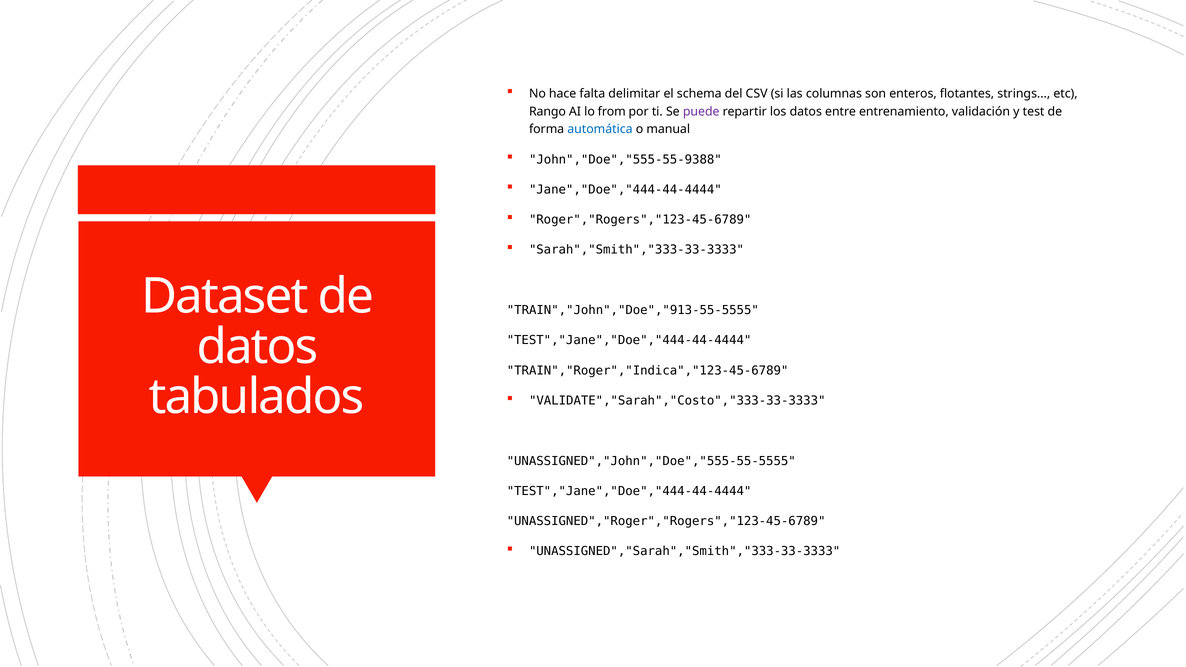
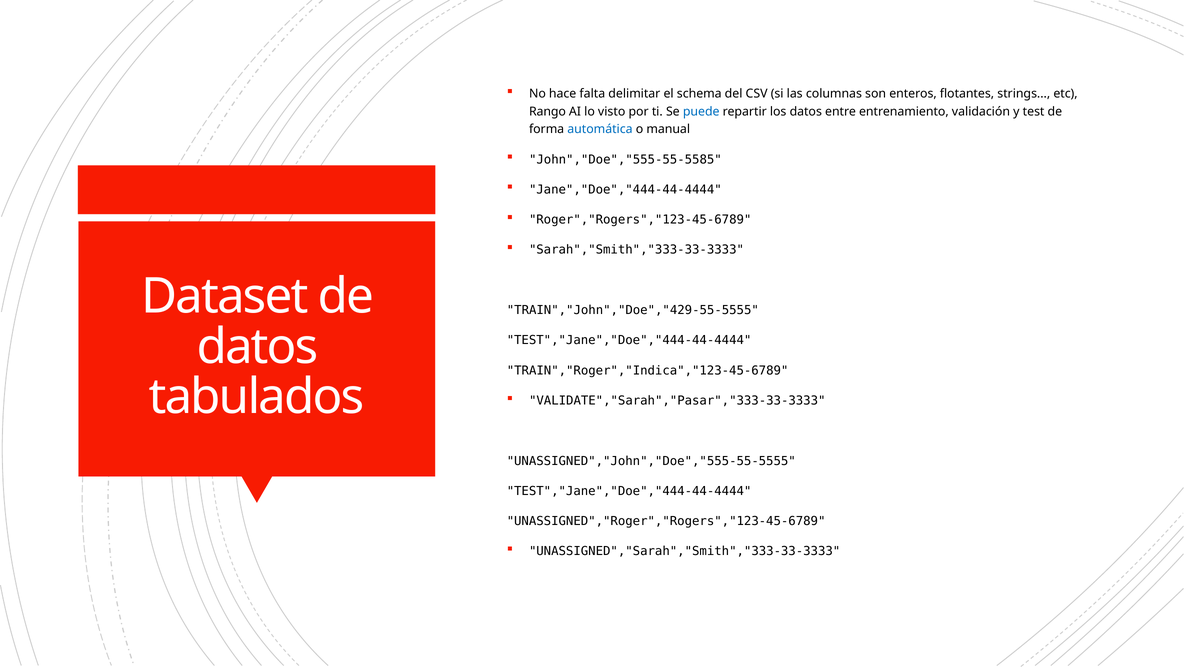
from: from -> visto (612, 112)
puede colour: purple -> blue (701, 112)
John","Doe","555-55-9388: John","Doe","555-55-9388 -> John","Doe","555-55-5585 (625, 159)
TRAIN","John","Doe","913-55-5555: TRAIN","John","Doe","913-55-5555 -> TRAIN","John","Doe","429-55-5555 (633, 310)
VALIDATE","Sarah","Costo","333-33-3333: VALIDATE","Sarah","Costo","333-33-3333 -> VALIDATE","Sarah","Pasar","333-33-3333 (677, 401)
